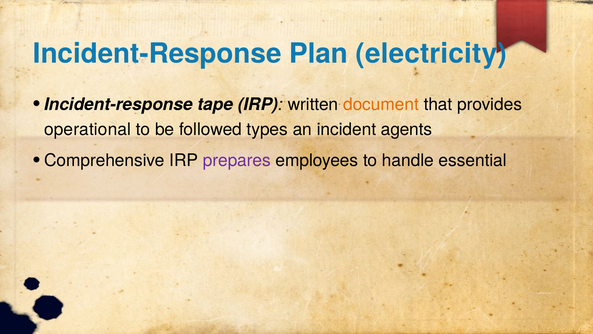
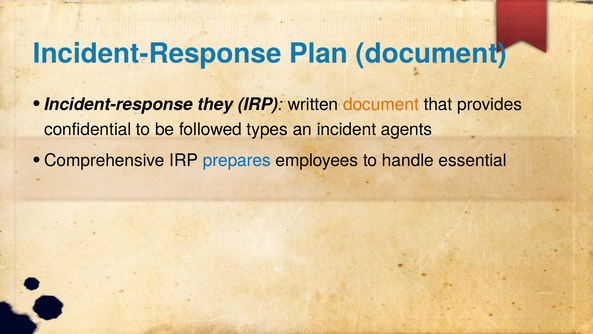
Plan electricity: electricity -> document (431, 54)
tape: tape -> they (215, 104)
operational: operational -> confidential (88, 129)
prepares colour: purple -> blue (237, 160)
